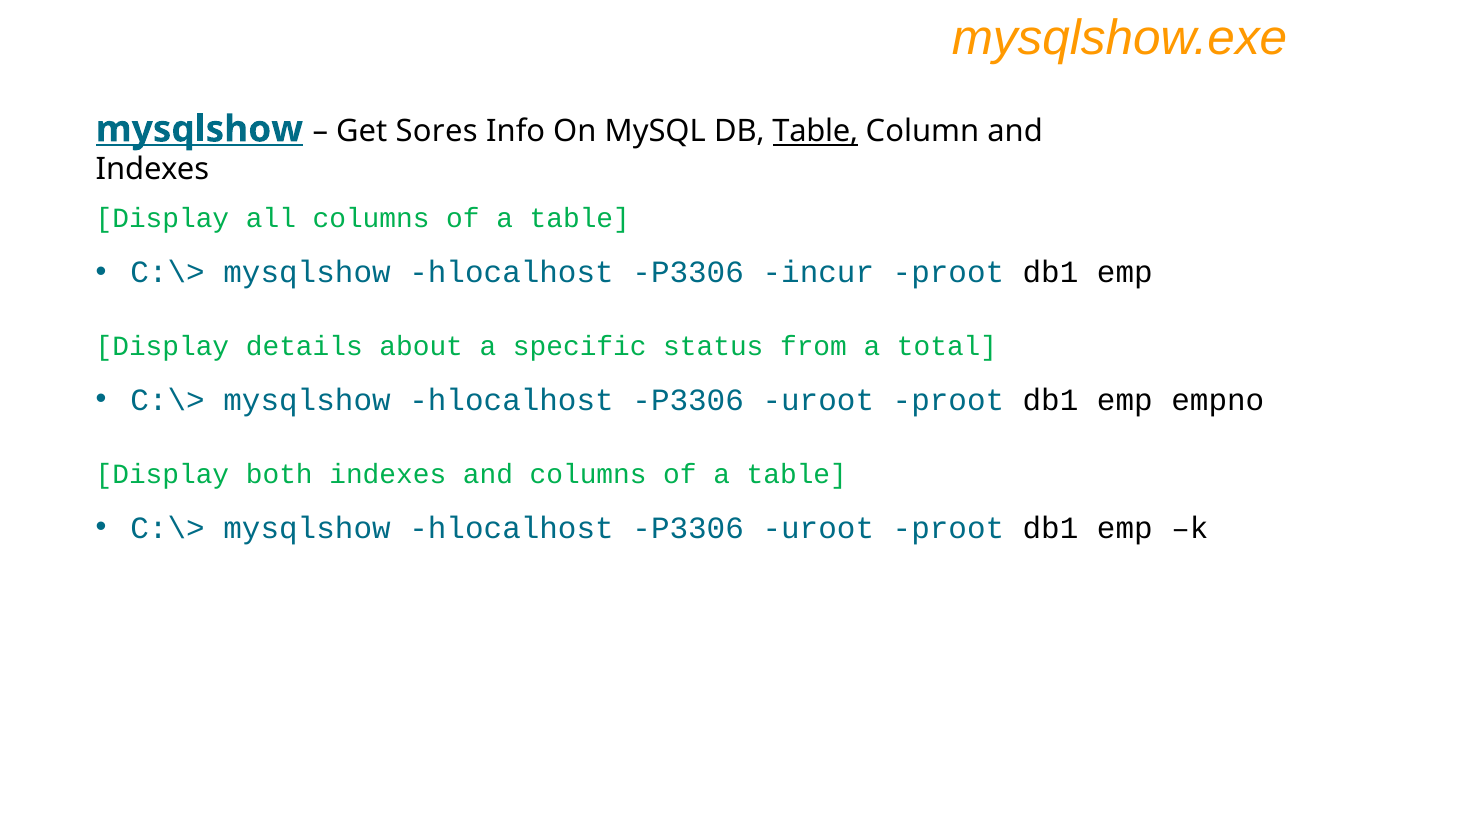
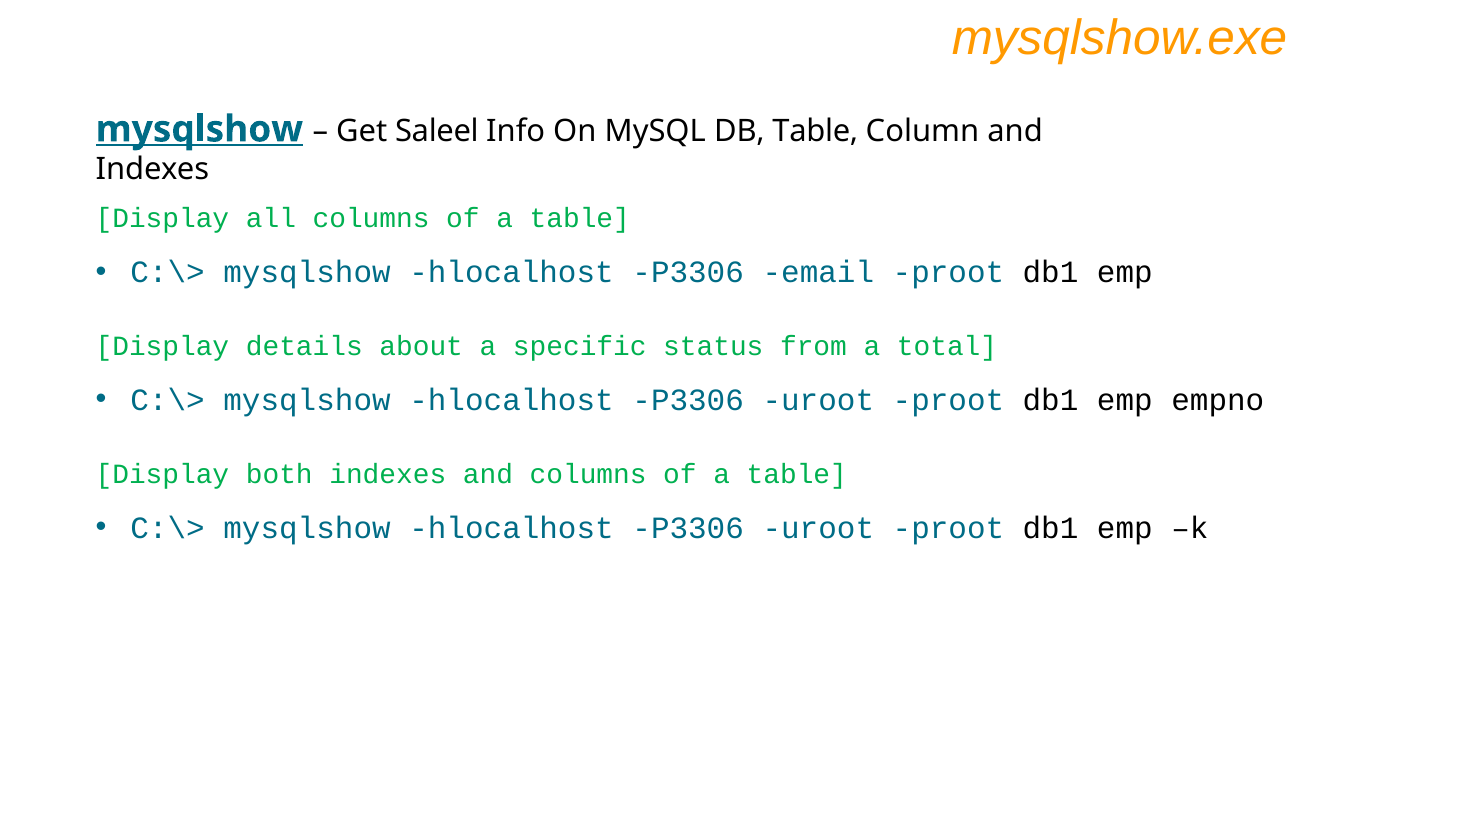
Sores: Sores -> Saleel (437, 131)
Table underline: present -> none (815, 131)
incur: incur -> email (818, 272)
